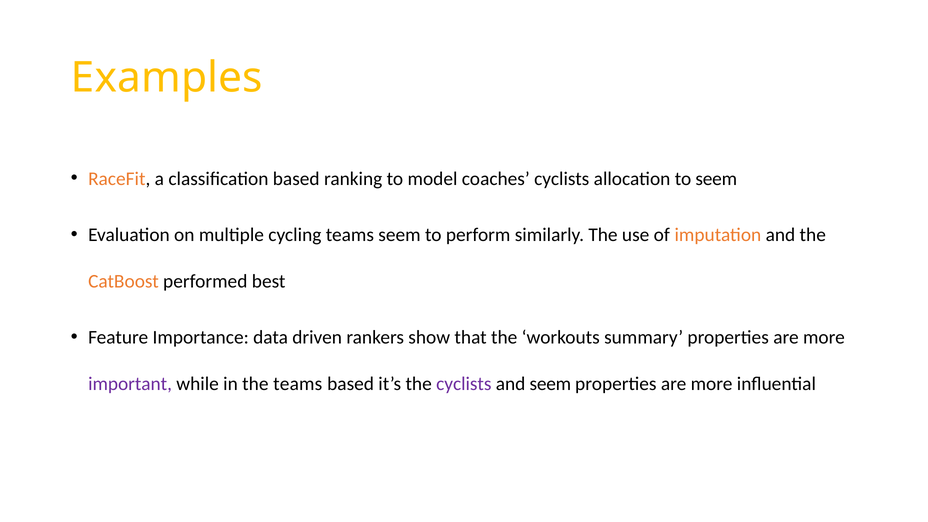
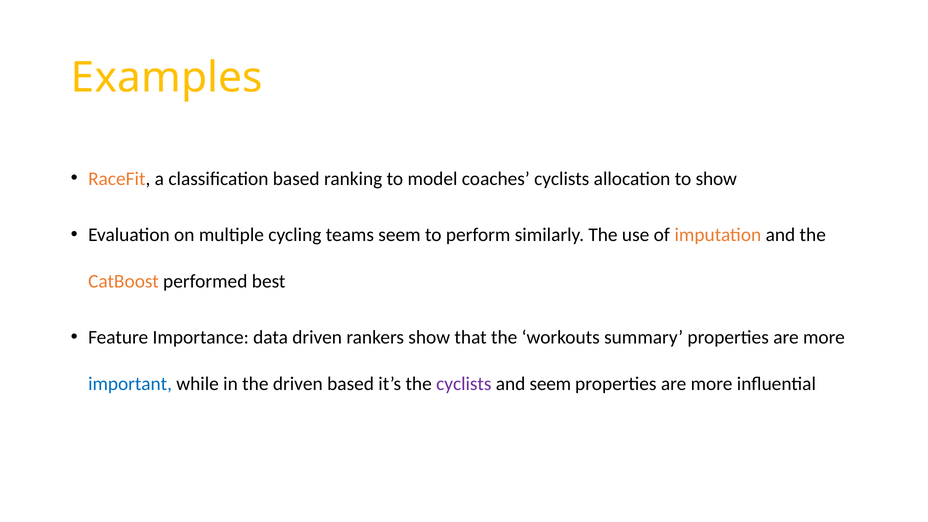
to seem: seem -> show (716, 179)
important colour: purple -> blue (130, 384)
the teams: teams -> driven (298, 384)
